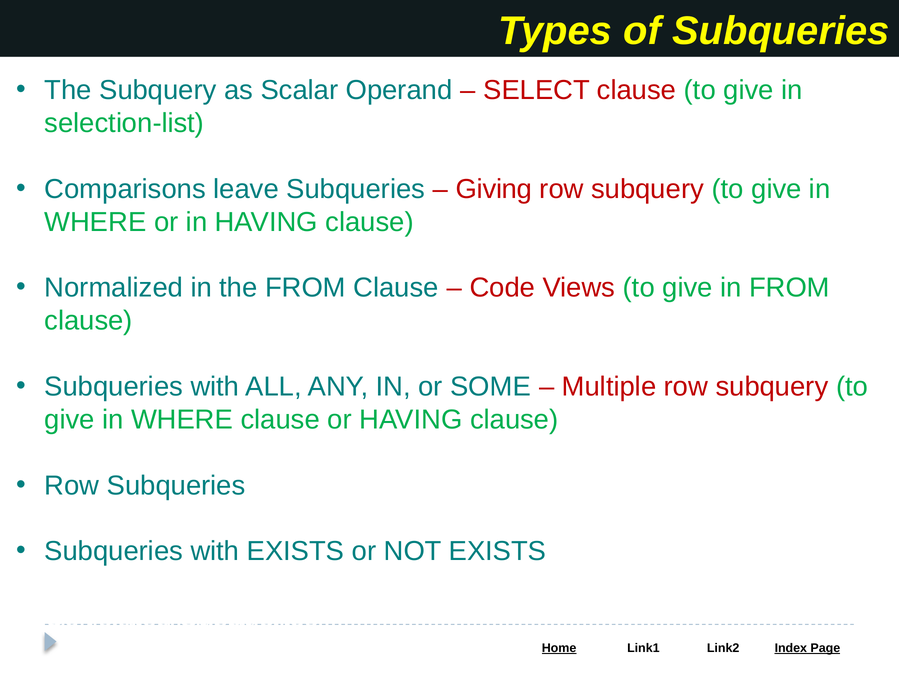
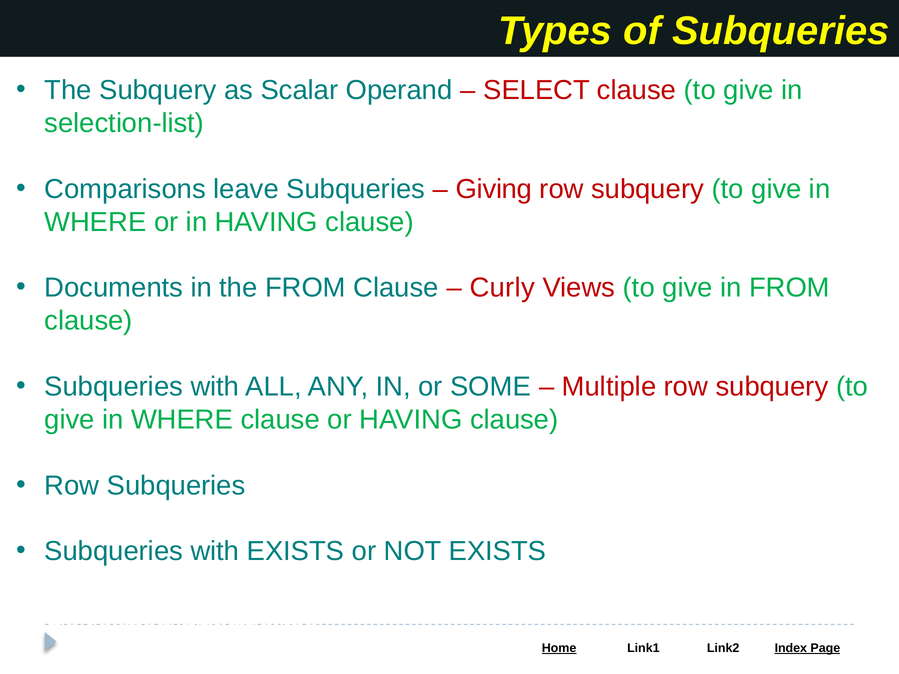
Normalized: Normalized -> Documents (114, 288)
Code: Code -> Curly (502, 288)
